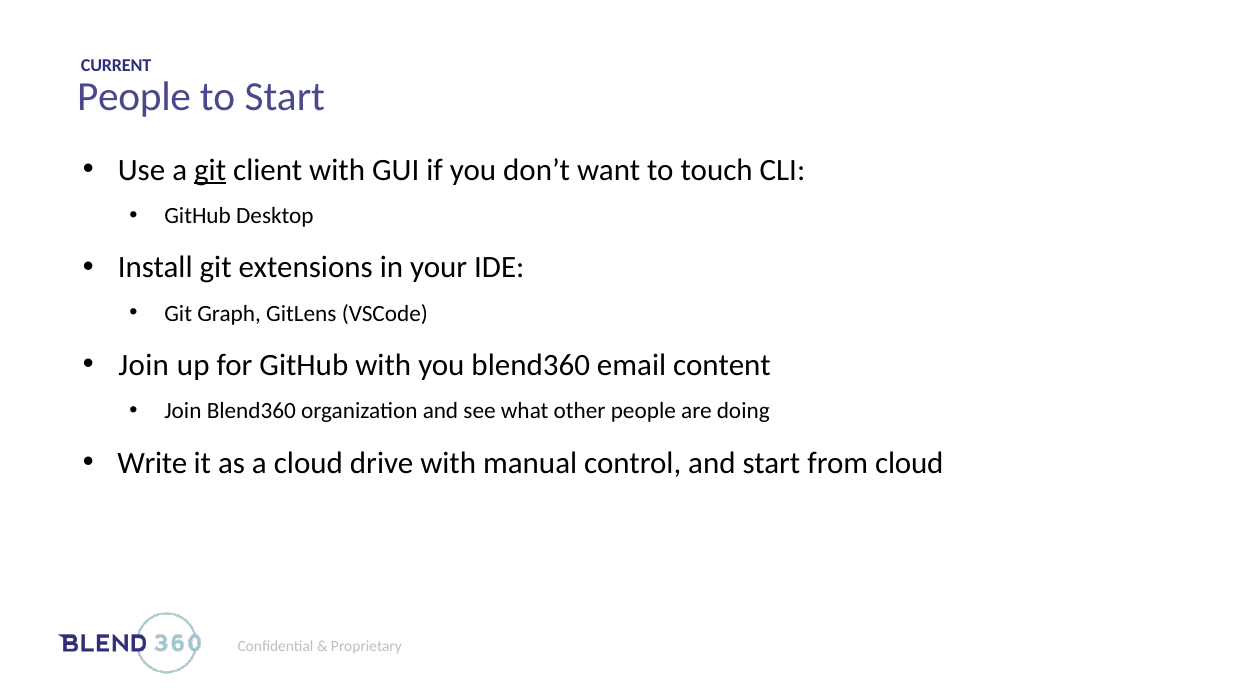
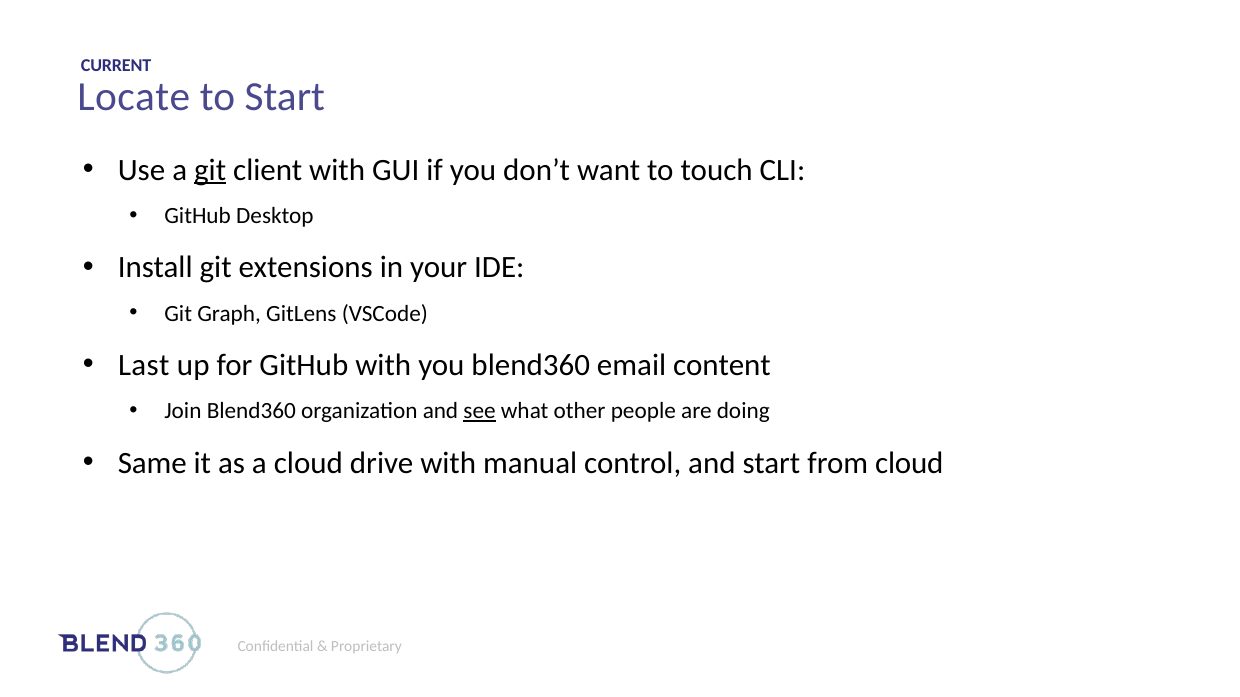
People: People -> Locate (134, 97)
Join: Join -> Last (144, 365)
see underline: none -> present (480, 411)
Write: Write -> Same (152, 463)
